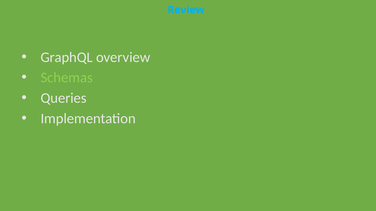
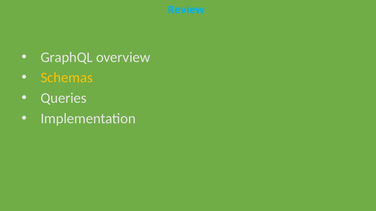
Schemas colour: light green -> yellow (67, 78)
